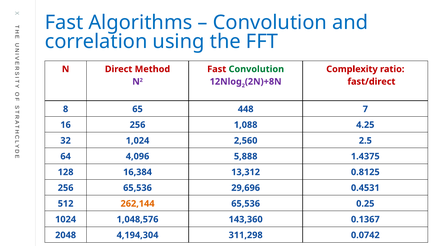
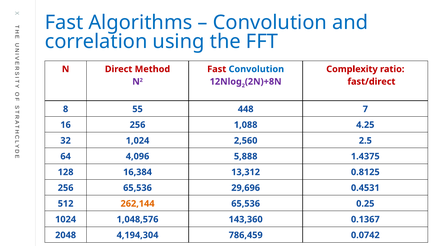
Convolution colour: green -> blue (256, 69)
65: 65 -> 55 (138, 109)
311,298: 311,298 -> 786,459 (246, 235)
